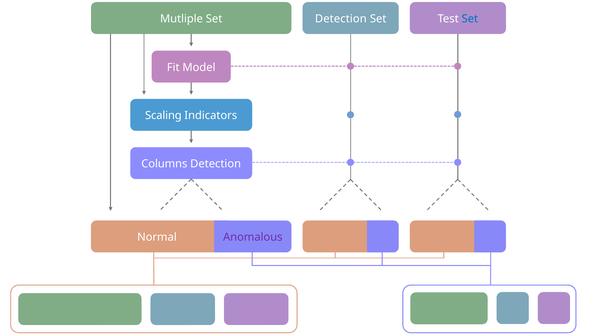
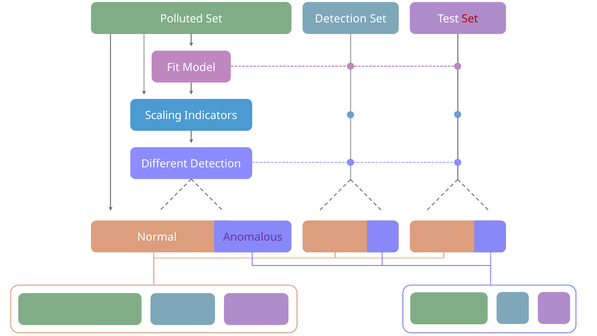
Mutliple: Mutliple -> Polluted (182, 19)
Set colour: blue -> red (470, 19)
Columns: Columns -> Different (164, 164)
